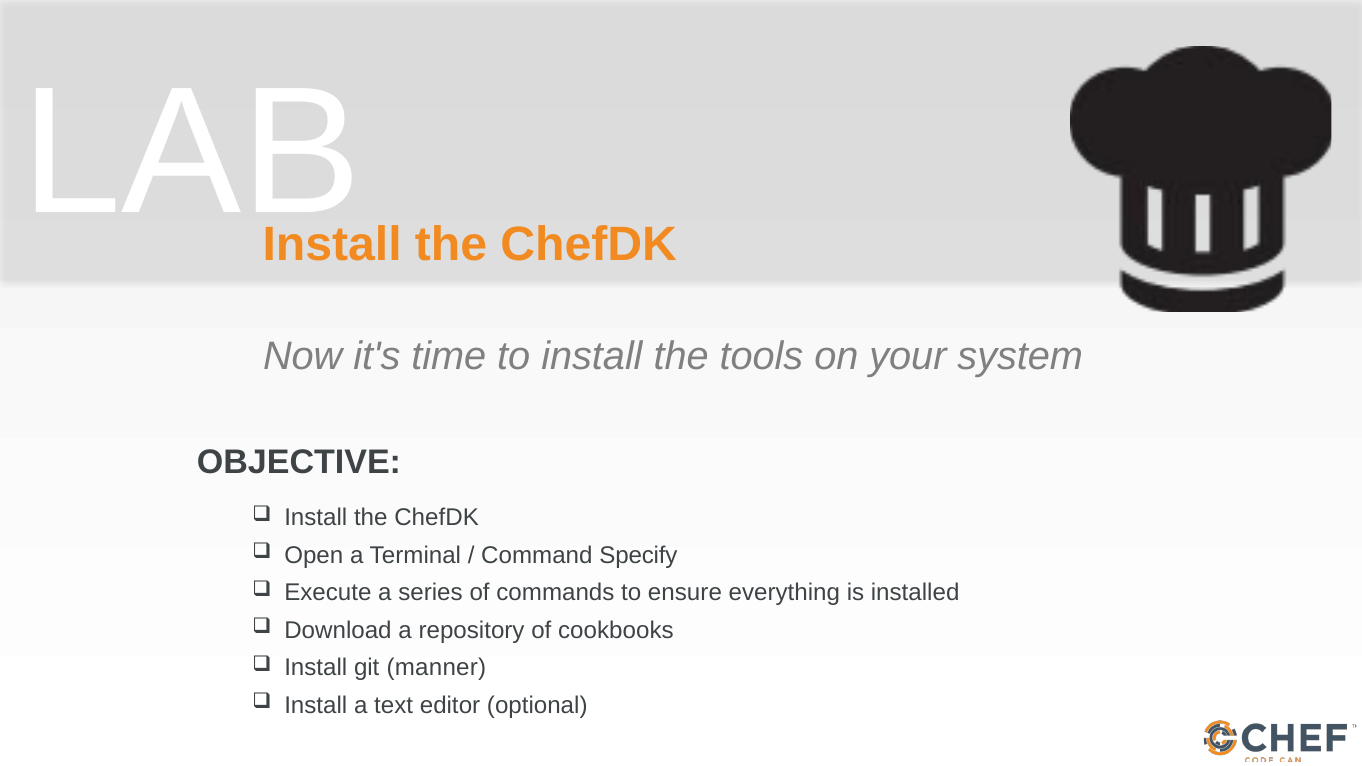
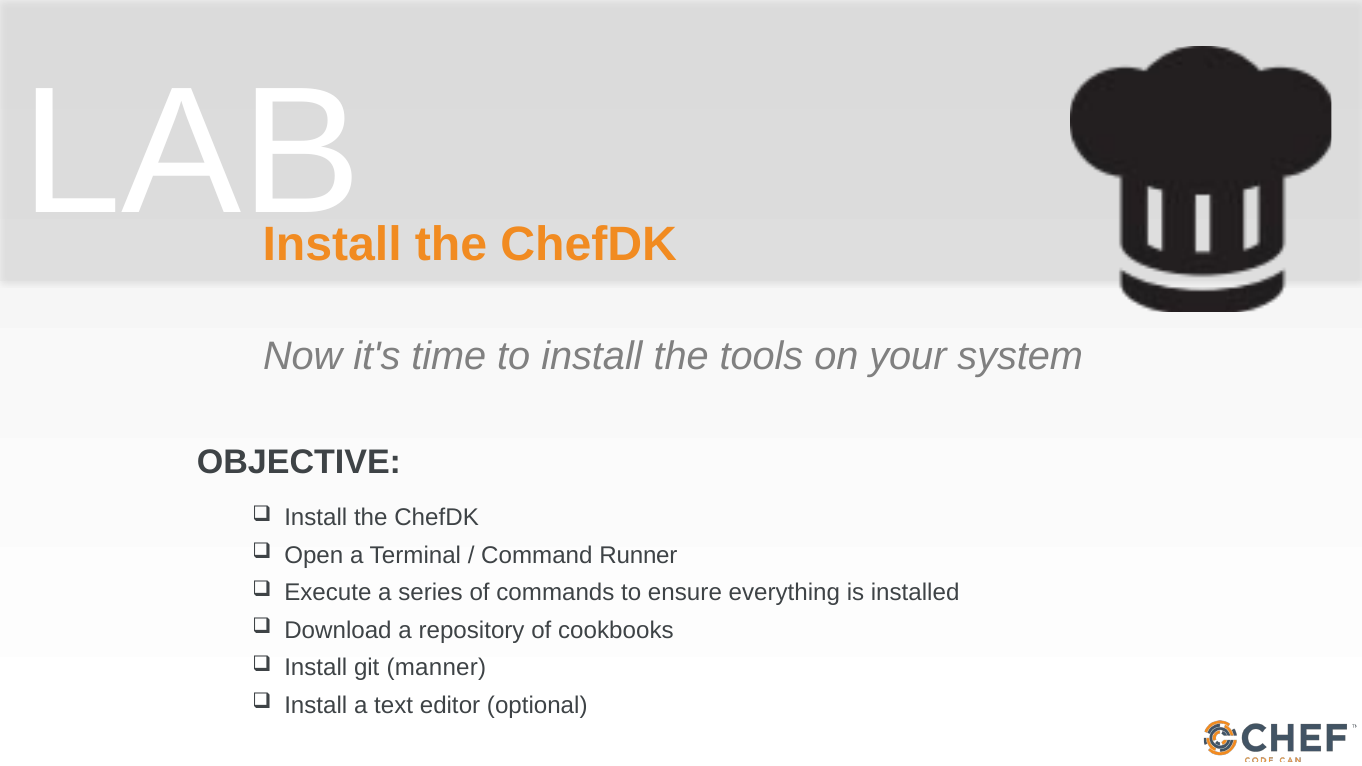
Specify: Specify -> Runner (638, 555)
